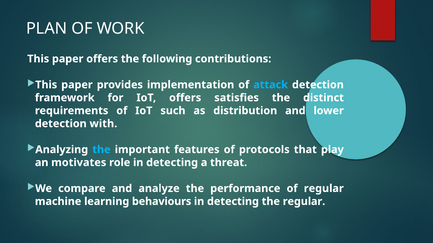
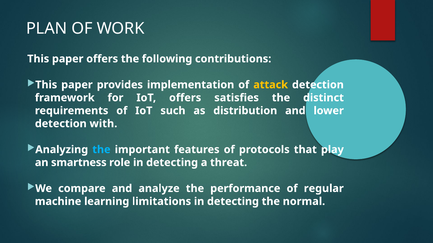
attack colour: light blue -> yellow (271, 85)
motivates: motivates -> smartness (79, 163)
behaviours: behaviours -> limitations (162, 202)
the regular: regular -> normal (304, 202)
